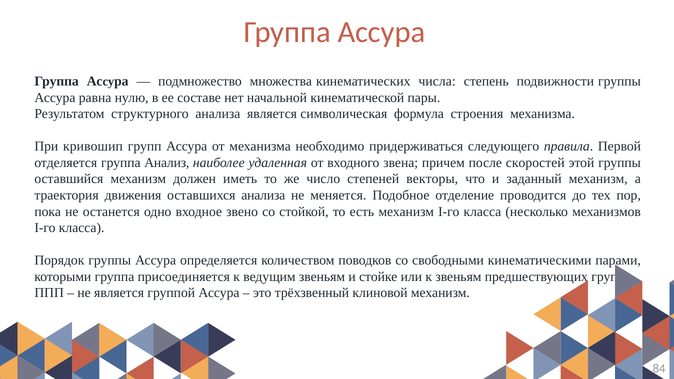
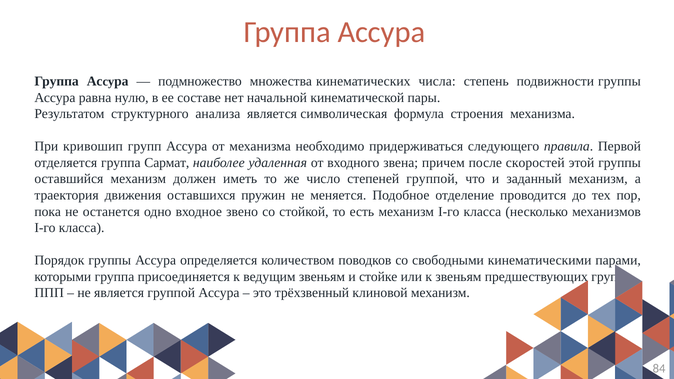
Анализ: Анализ -> Сармат (167, 163)
степеней векторы: векторы -> группой (432, 179)
оставшихся анализа: анализа -> пружин (263, 195)
